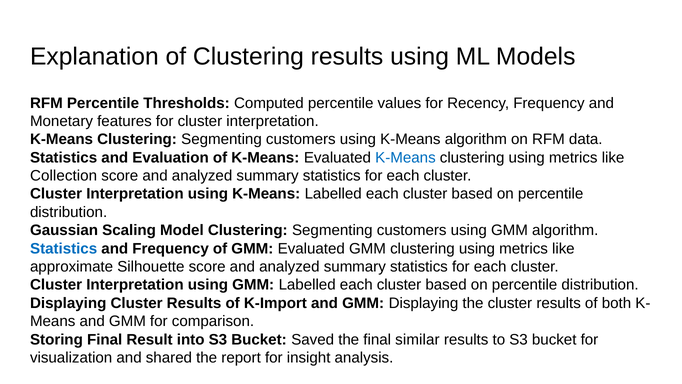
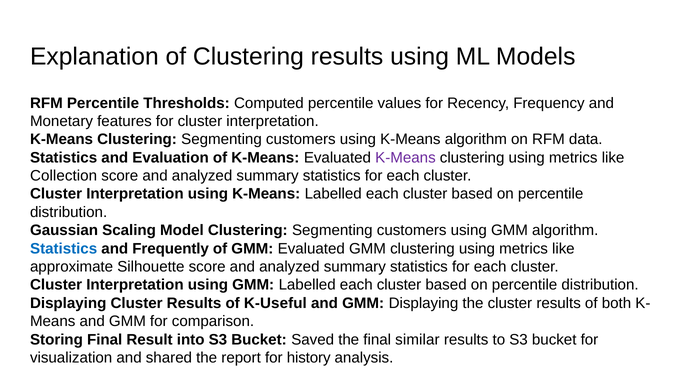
K-Means colour: blue -> purple (405, 157)
and Frequency: Frequency -> Frequently (171, 248)
K-Import: K-Import -> K-Useful (275, 303)
insight: insight -> history (309, 357)
